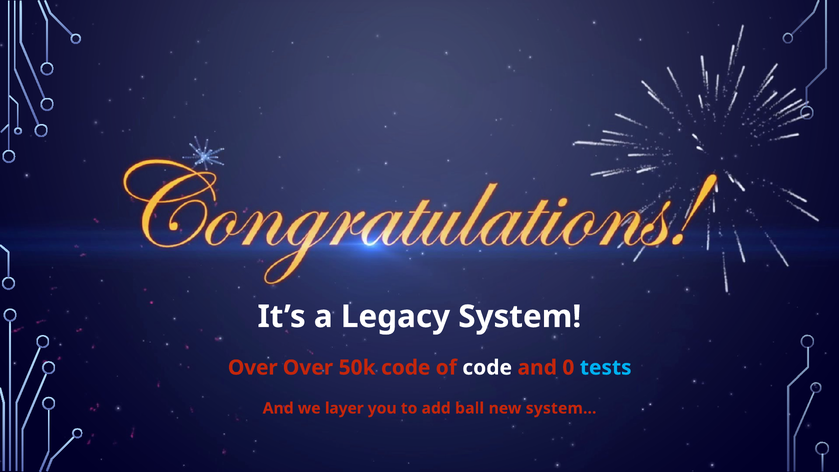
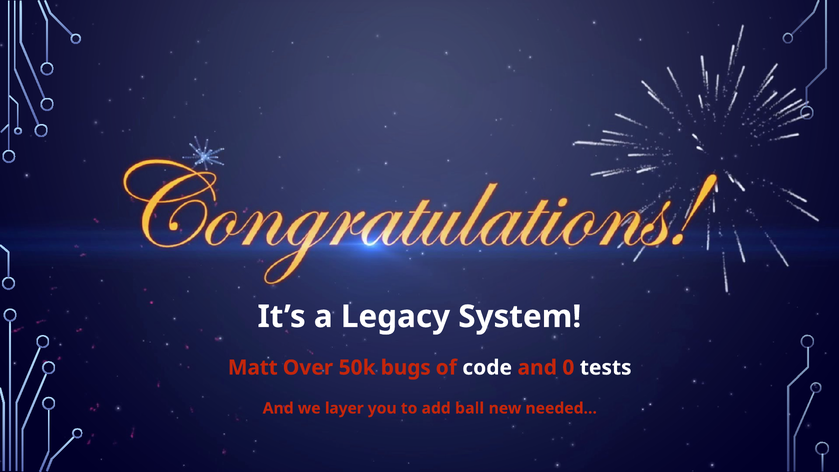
Over: Over -> Matt (253, 368)
50k code: code -> bugs (406, 368)
tests colour: light blue -> white (606, 368)
system…: system… -> needed… (561, 408)
